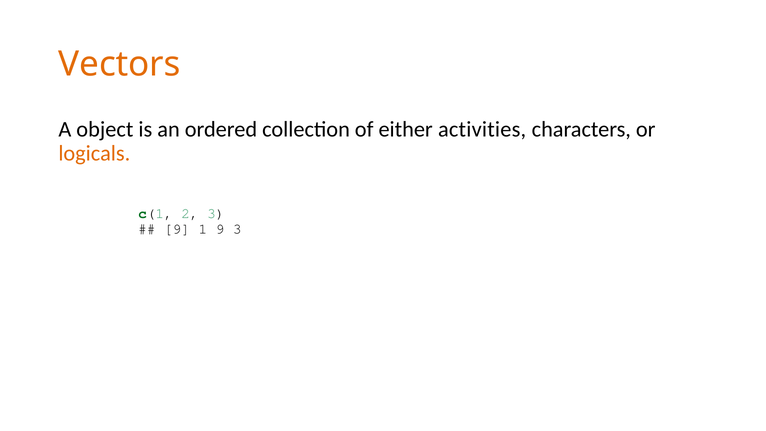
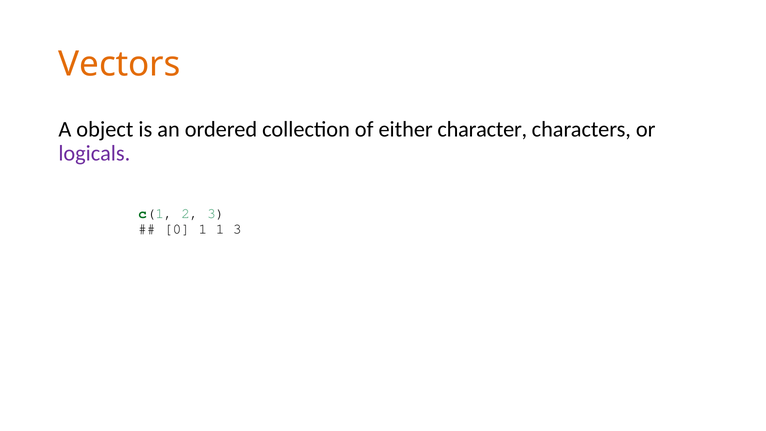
activities: activities -> character (482, 129)
logicals colour: orange -> purple (94, 154)
9: 9 -> 0 (177, 229)
1 9: 9 -> 1 (220, 229)
